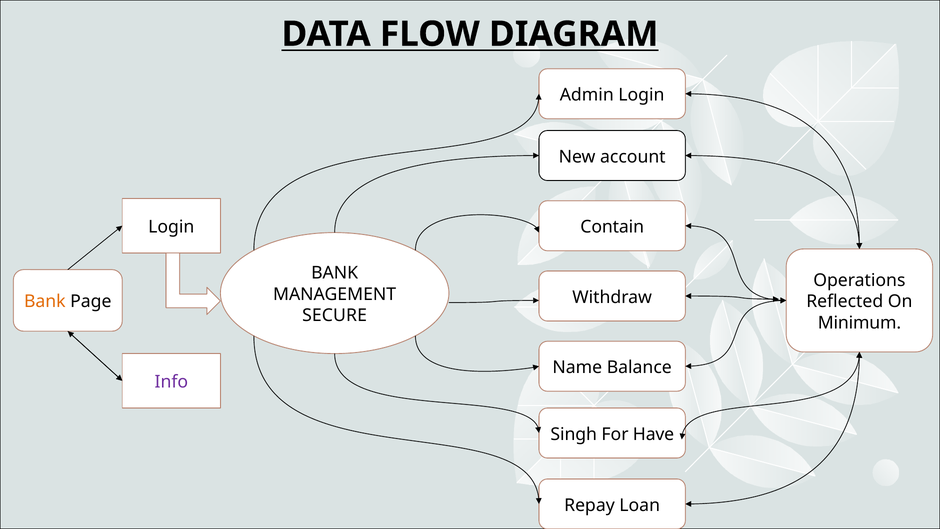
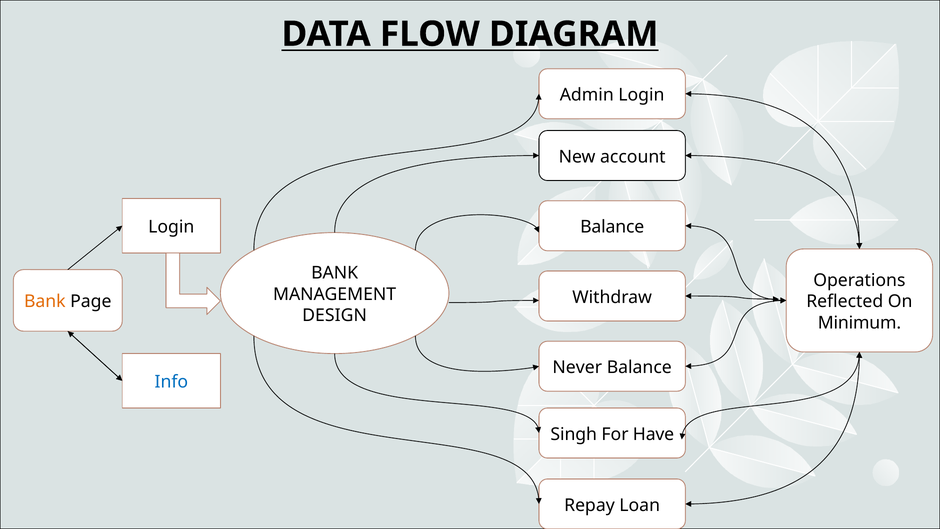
Contain: Contain -> Balance (612, 227)
SECURE: SECURE -> DESIGN (335, 315)
Name: Name -> Never (577, 367)
Info colour: purple -> blue (171, 382)
